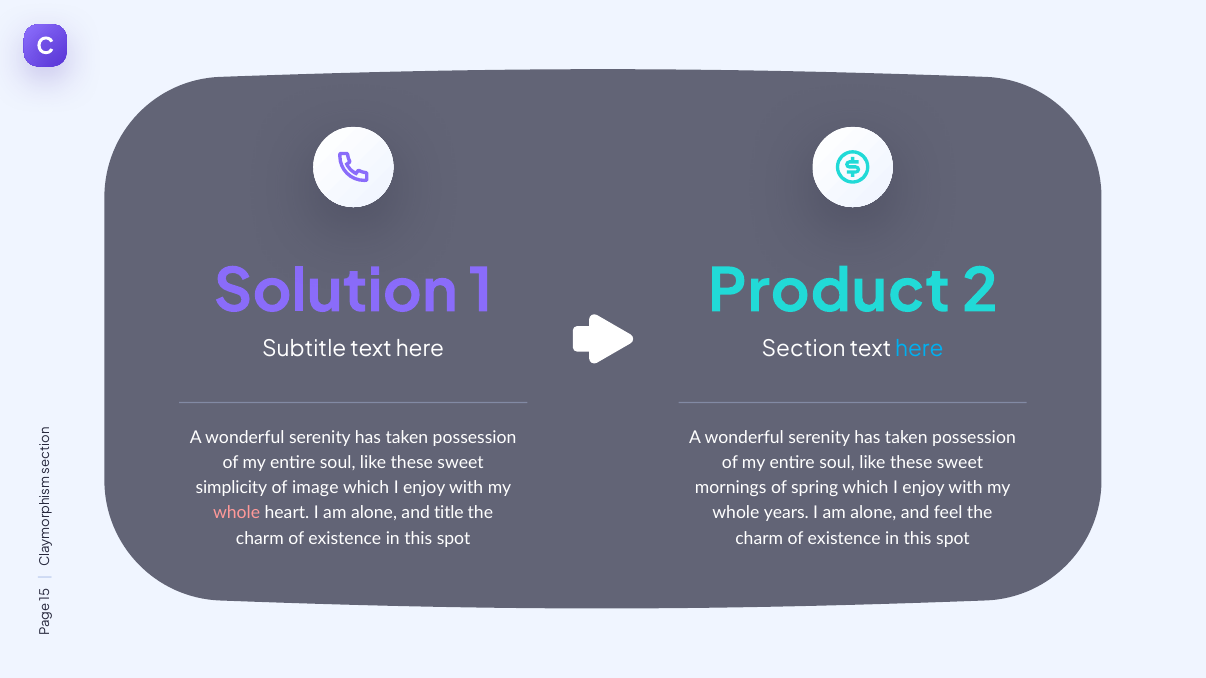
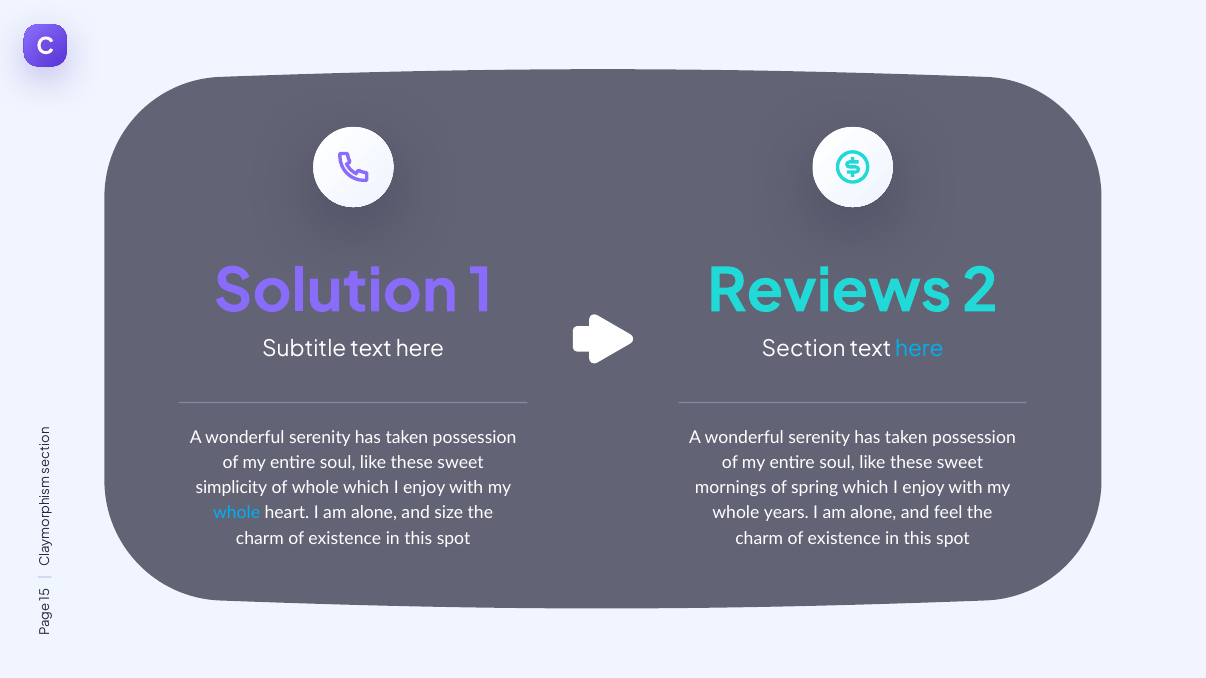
Product: Product -> Reviews (829, 292)
of image: image -> whole (315, 488)
whole colour: pink -> light blue (237, 513)
title: title -> size (449, 513)
